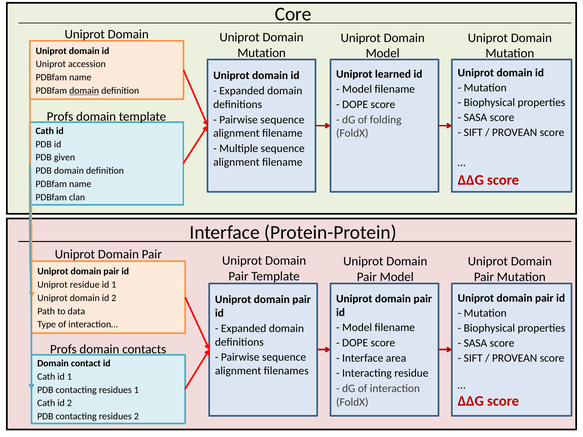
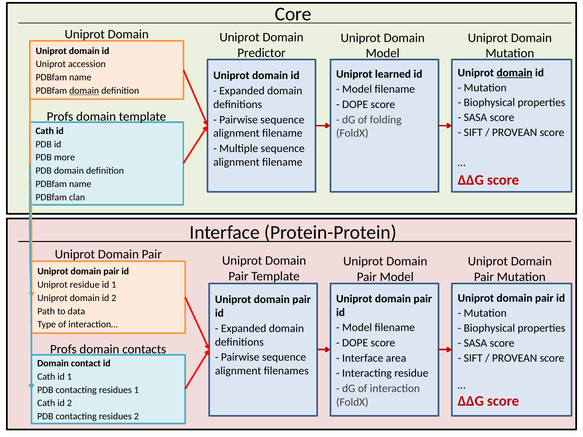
Mutation: Mutation -> Predictor (262, 53)
domain underline: none -> present (515, 73)
given: given -> more (64, 158)
